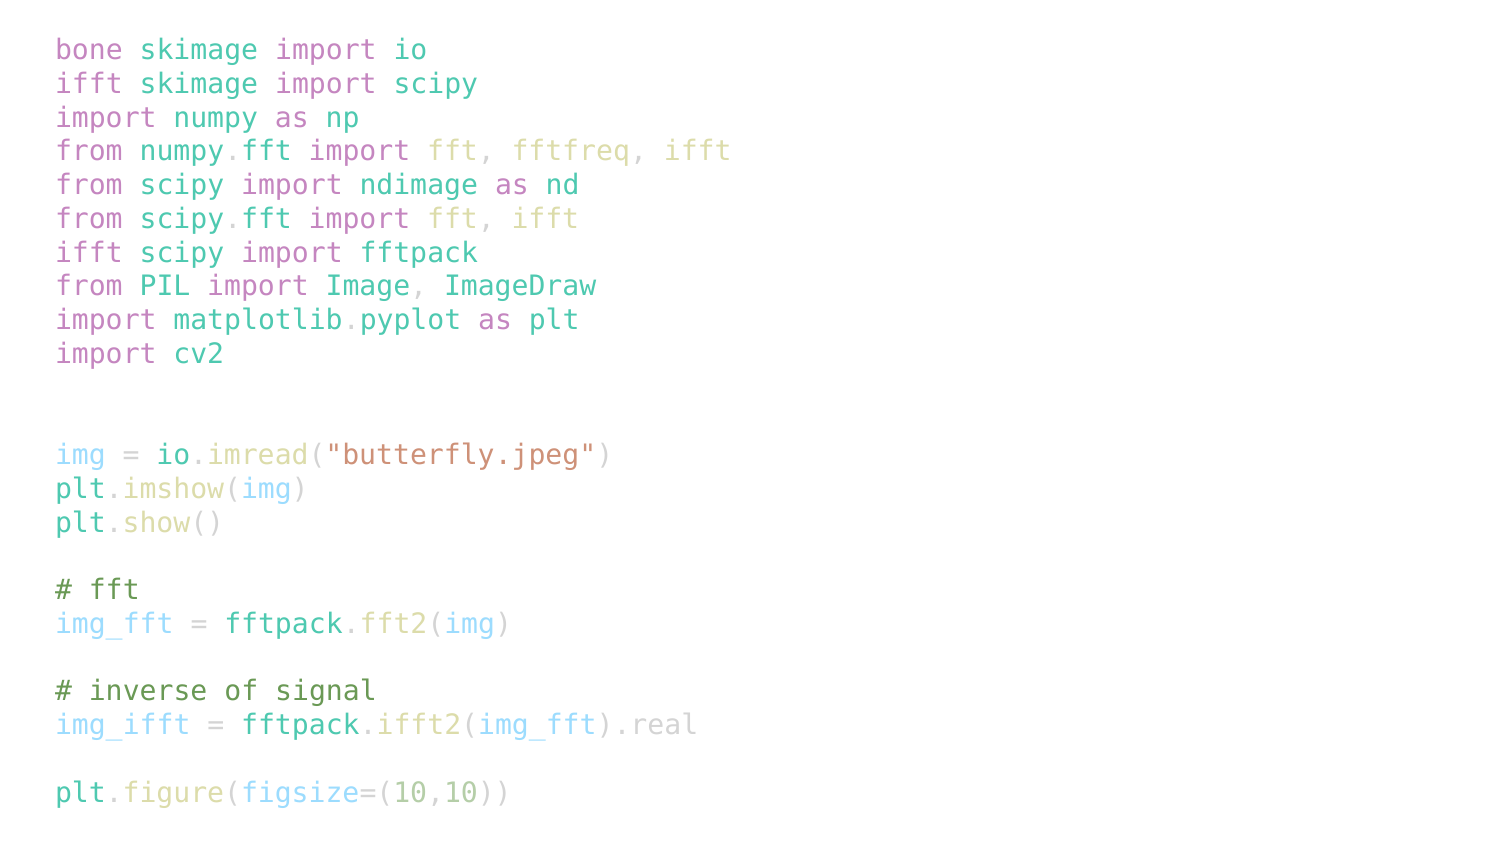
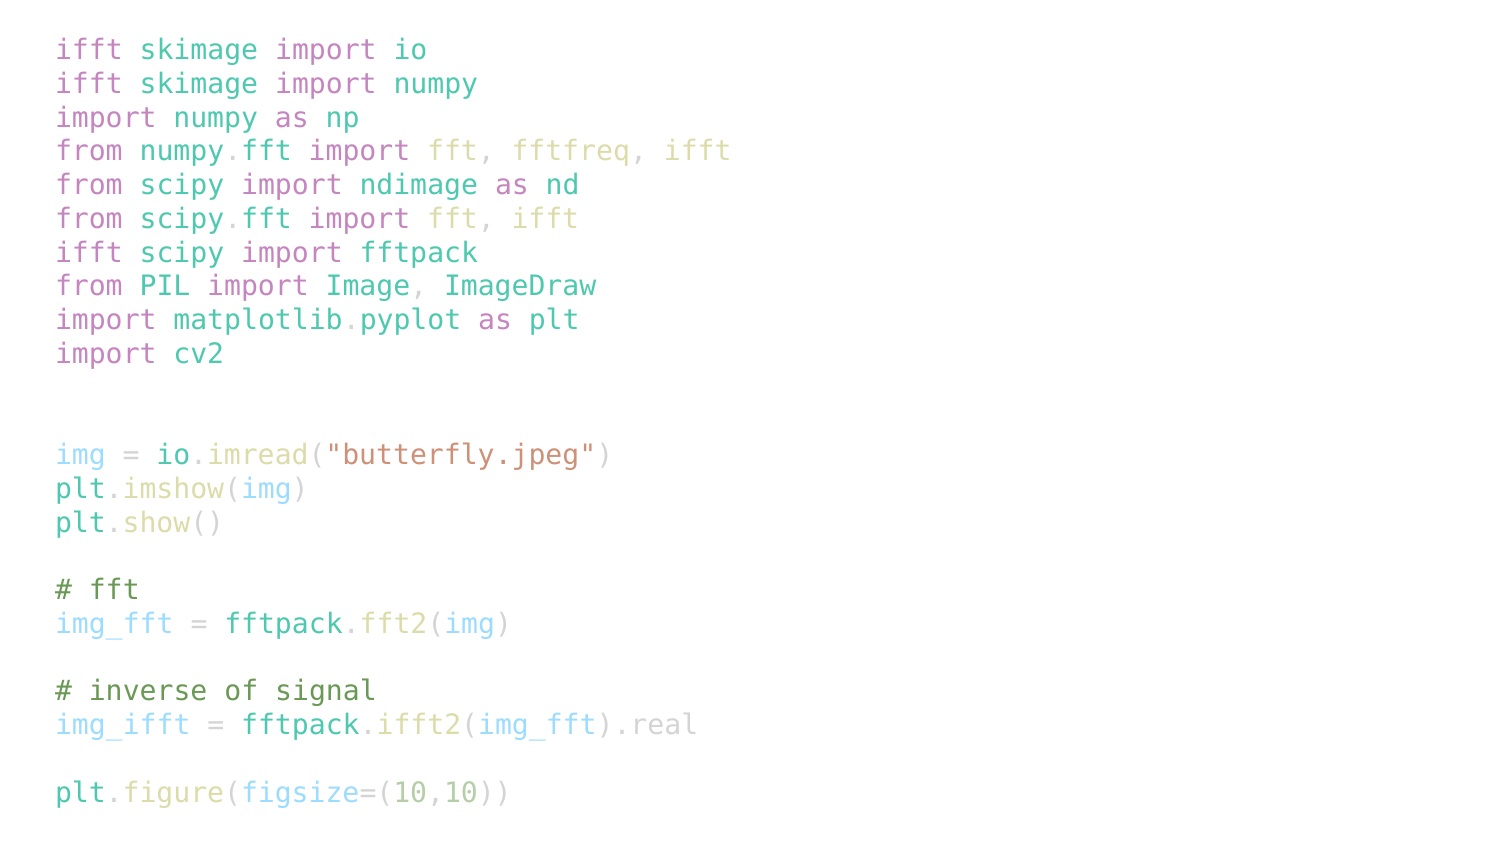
bone: bone -> ifft (89, 50)
skimage import scipy: scipy -> numpy (436, 84)
